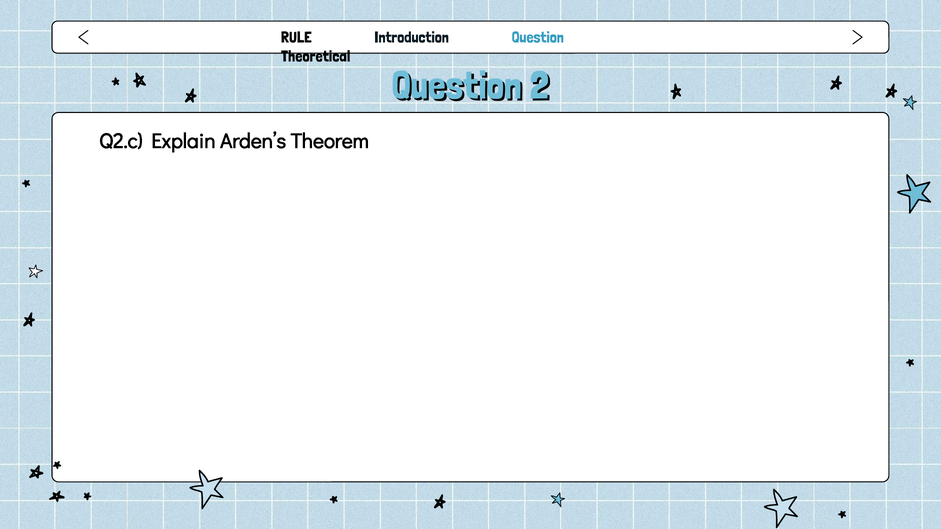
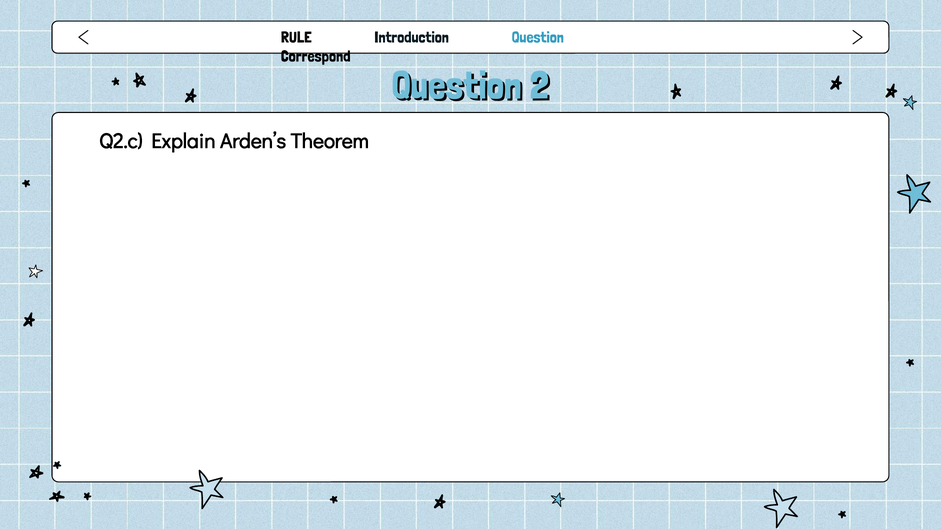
Theoretical: Theoretical -> Correspond (316, 56)
